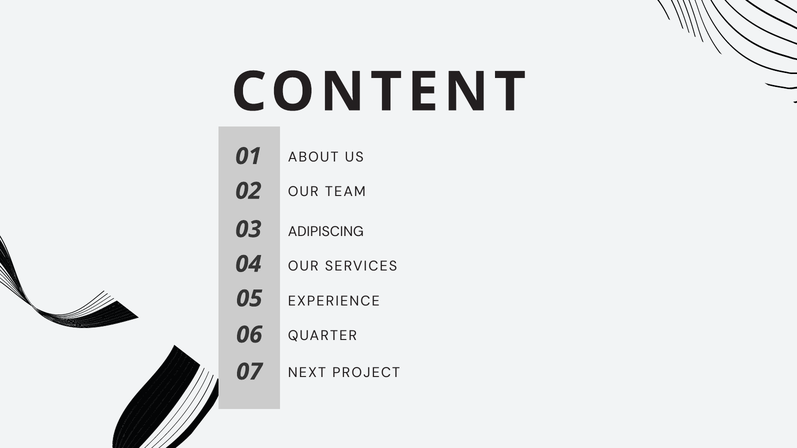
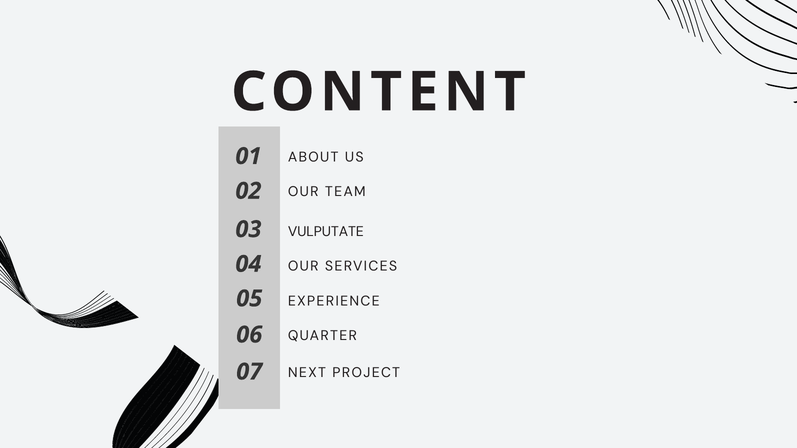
ADIPISCING: ADIPISCING -> VULPUTATE (326, 232)
